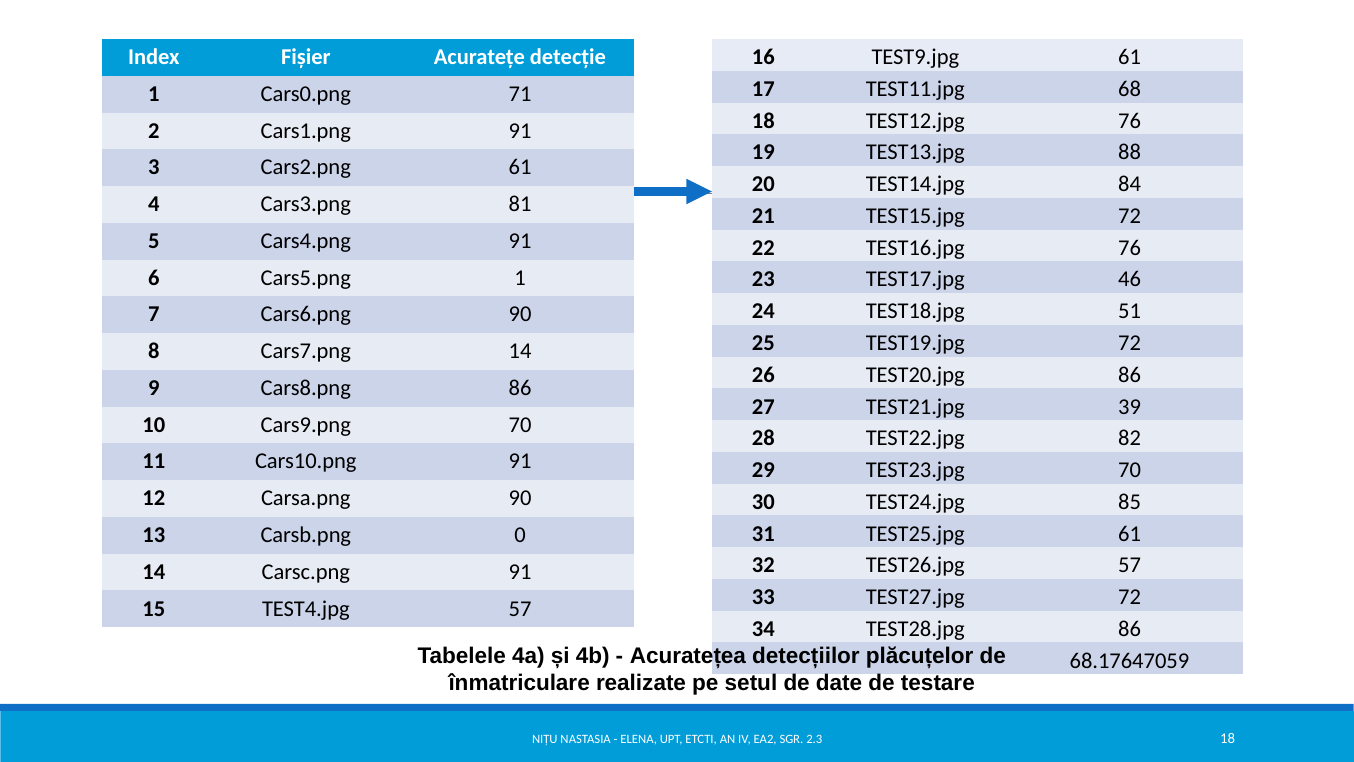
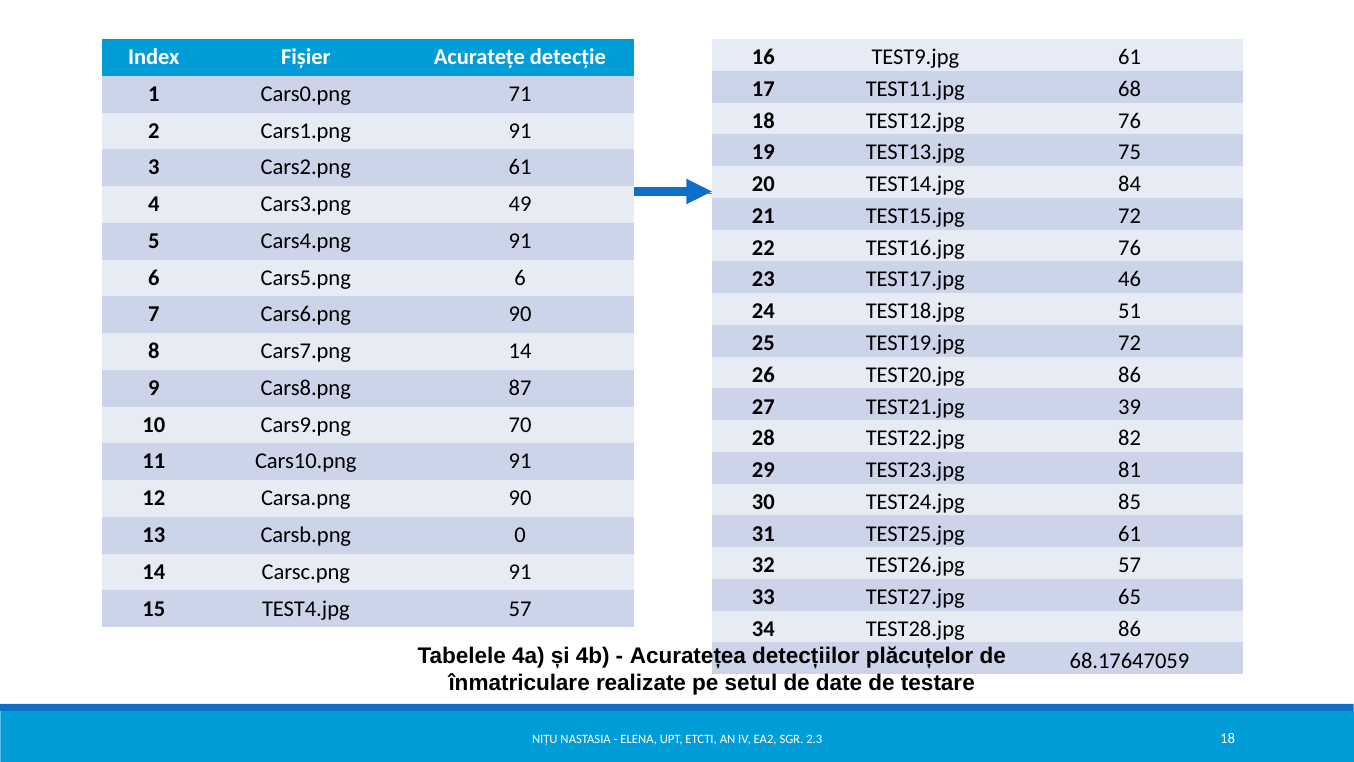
88: 88 -> 75 (1130, 152)
81: 81 -> 49 (520, 204)
Cars5.png 1: 1 -> 6 (520, 278)
Cars8.png 86: 86 -> 87 (520, 388)
TEST23.jpg 70: 70 -> 81 (1130, 470)
TEST27.jpg 72: 72 -> 65 (1130, 597)
